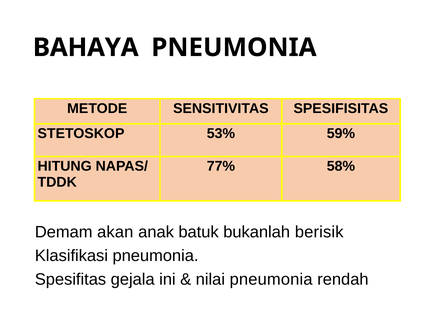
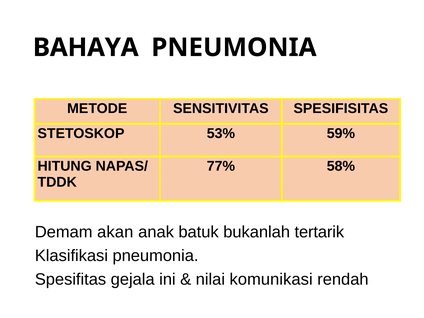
berisik: berisik -> tertarik (319, 232)
nilai pneumonia: pneumonia -> komunikasi (271, 279)
